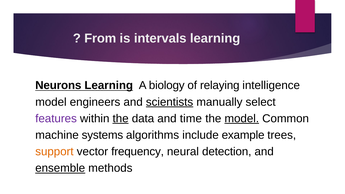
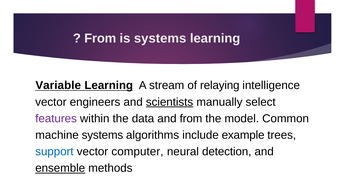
is intervals: intervals -> systems (160, 38)
Neurons: Neurons -> Variable (58, 85)
biology: biology -> stream (167, 85)
model: model -> vector (51, 102)
the underline: present -> none (121, 119)
and time: time -> from (191, 119)
model underline: present -> none (242, 119)
support colour: orange -> blue (54, 152)
frequency: frequency -> computer (137, 152)
